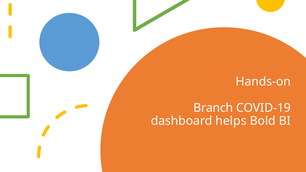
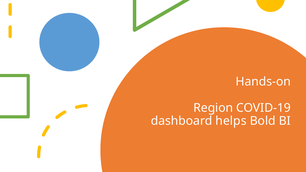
Branch: Branch -> Region (213, 108)
